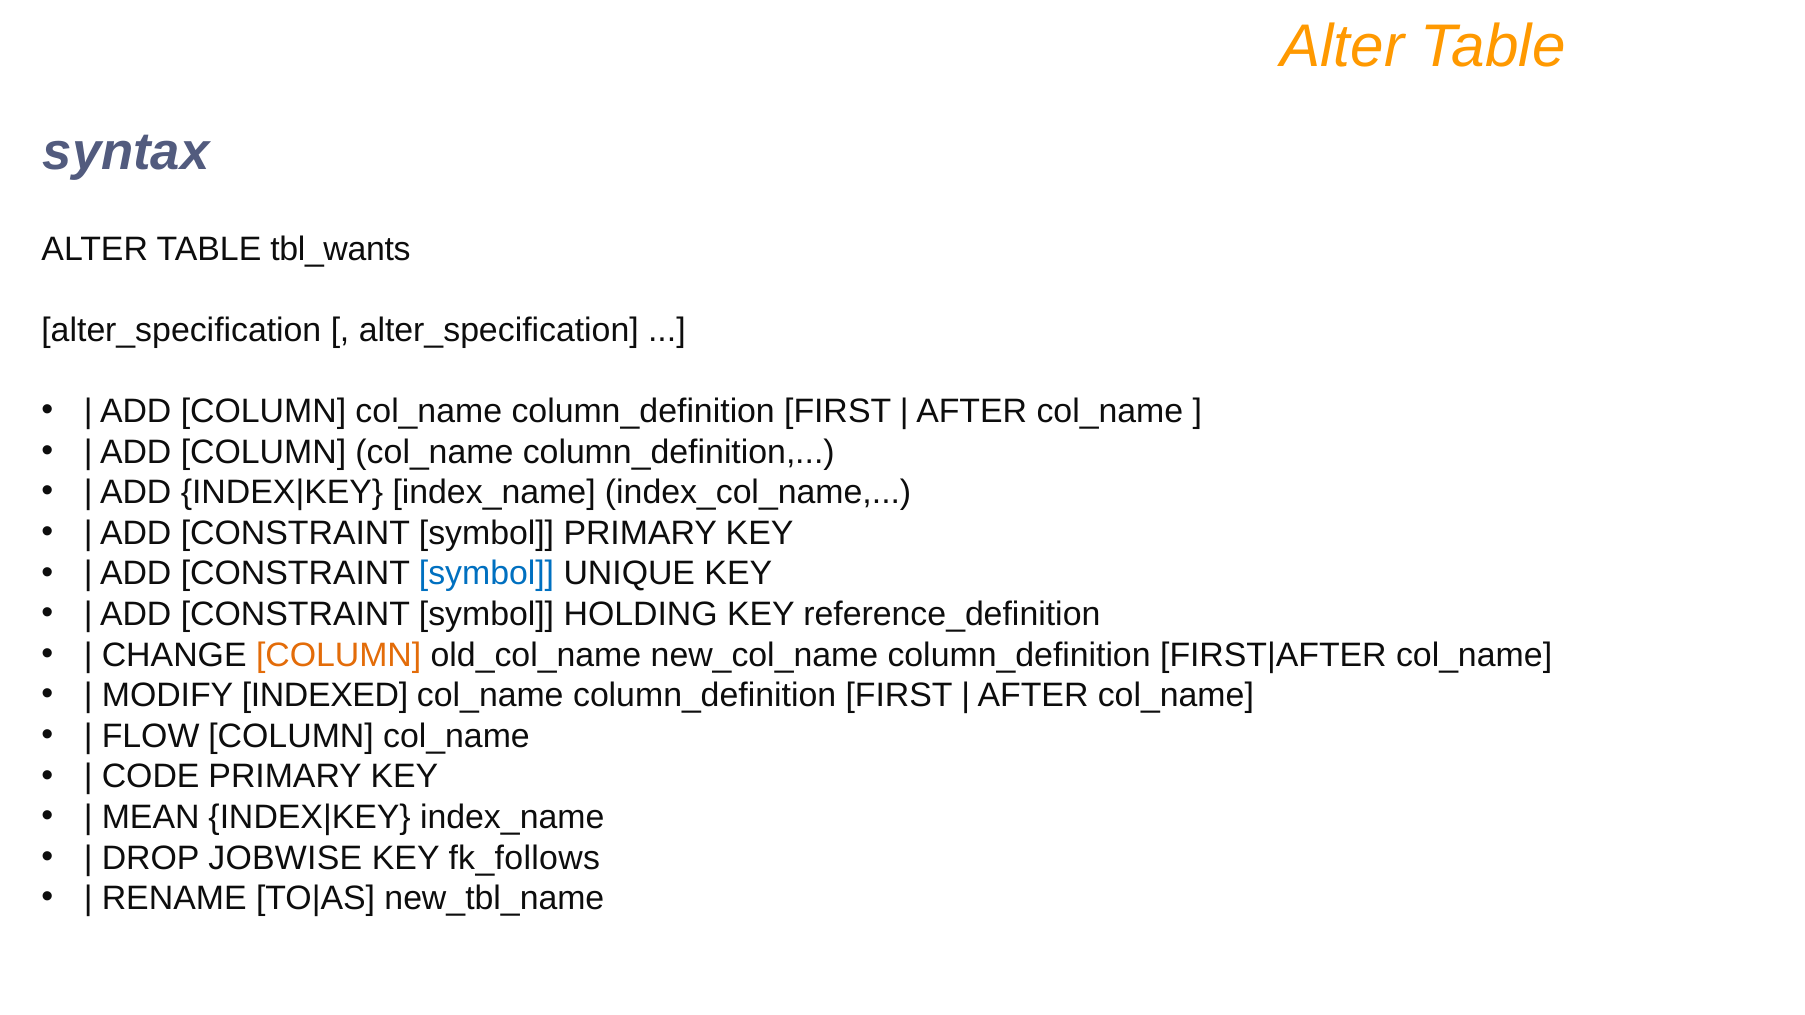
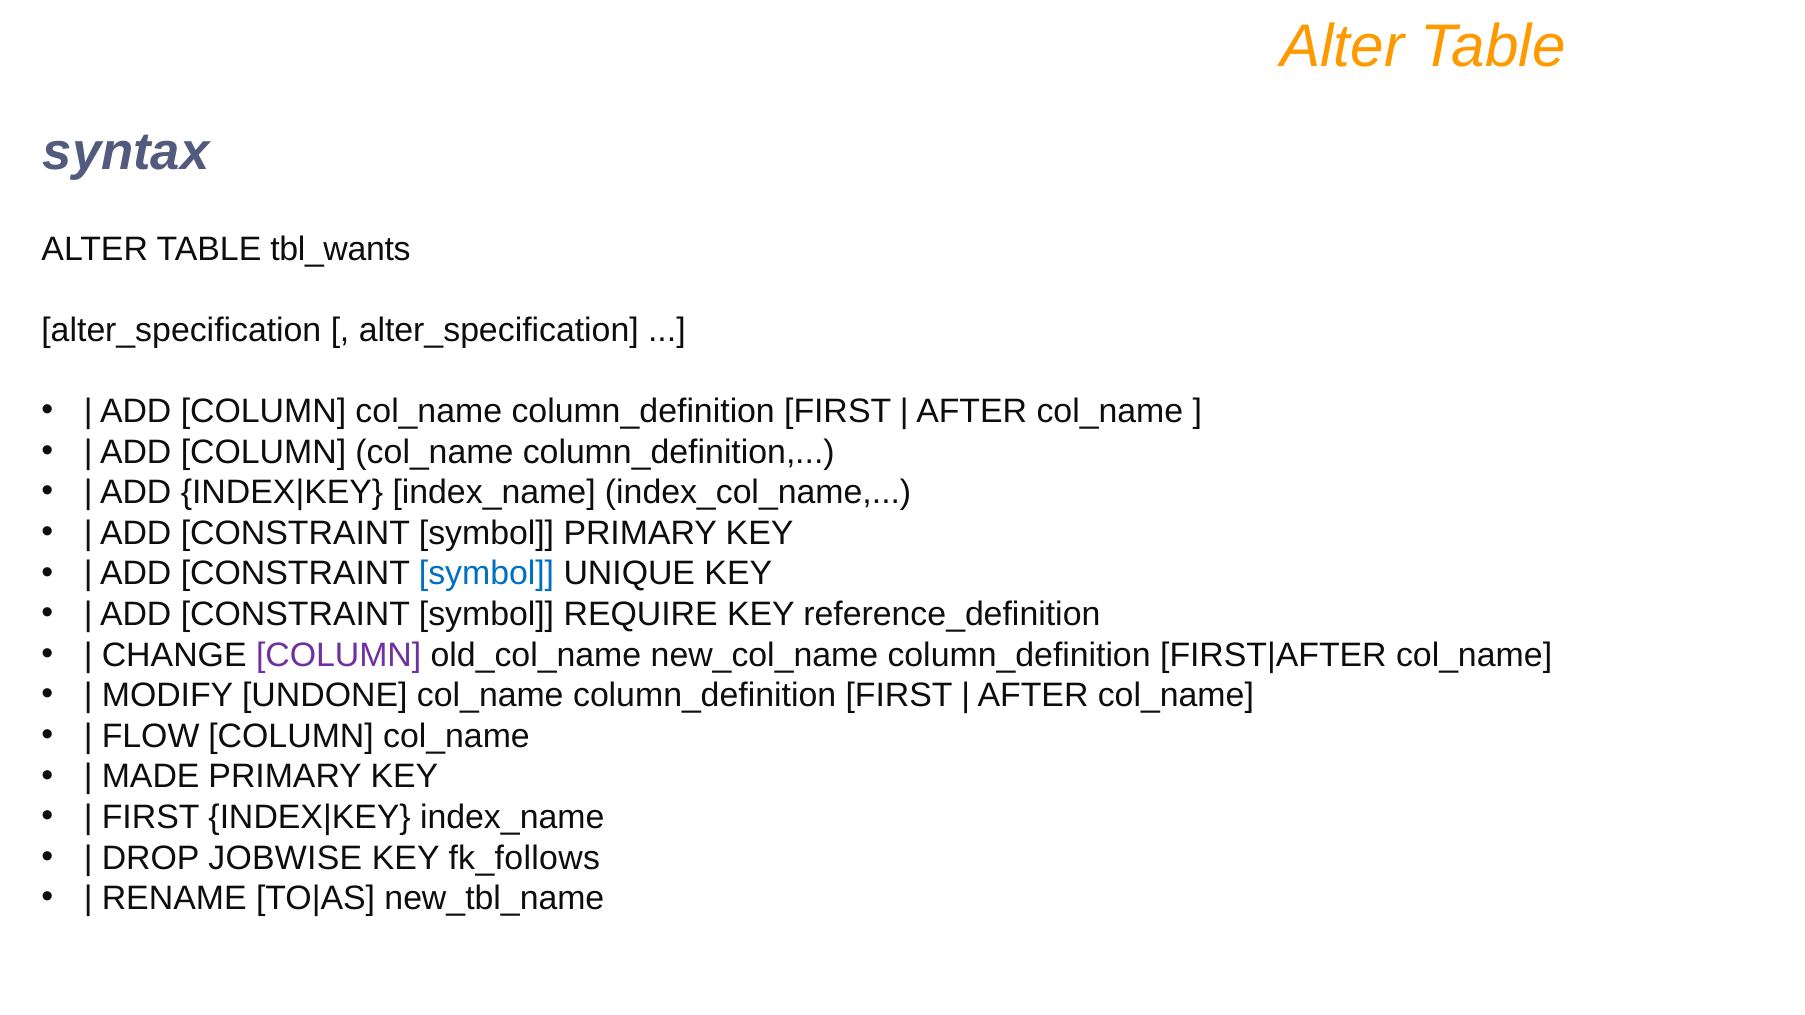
HOLDING: HOLDING -> REQUIRE (641, 615)
COLUMN colour: orange -> purple (339, 655)
INDEXED: INDEXED -> UNDONE (325, 696)
CODE: CODE -> MADE (151, 777)
MEAN: MEAN -> FIRST (151, 818)
